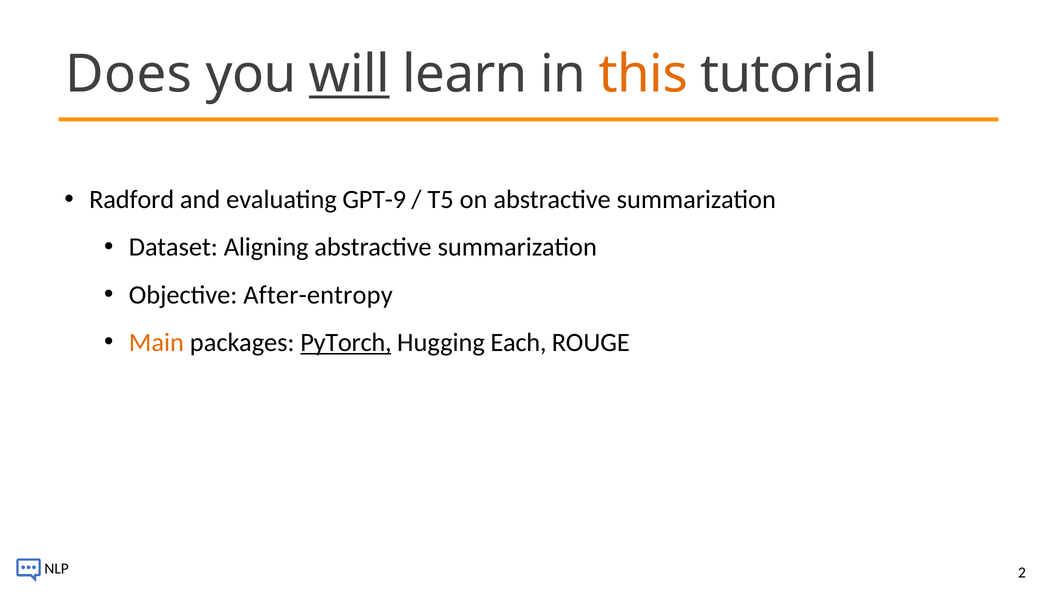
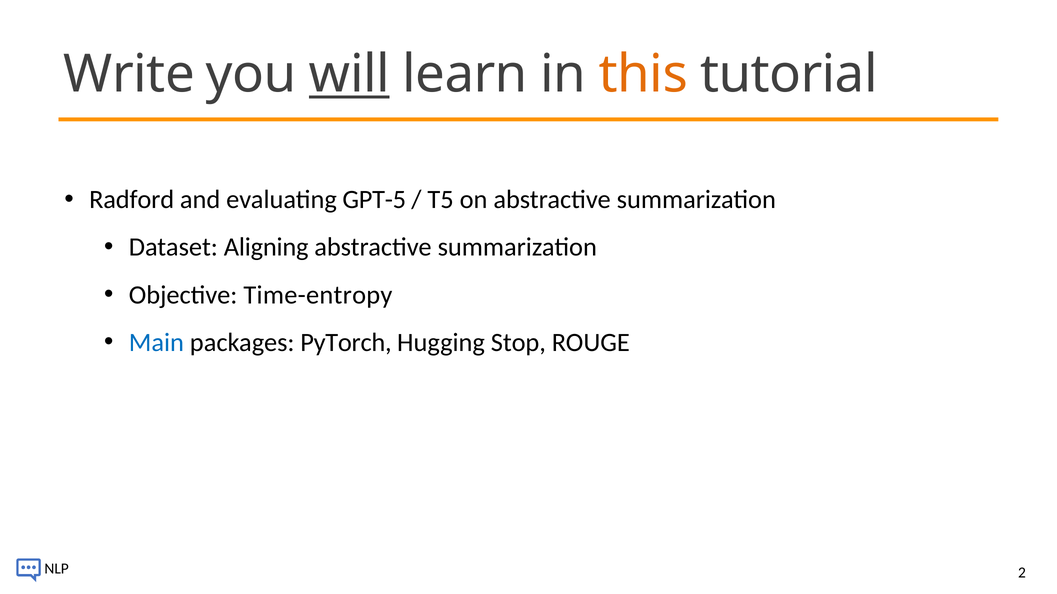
Does: Does -> Write (129, 74)
GPT-9: GPT-9 -> GPT-5 (374, 200)
After-entropy: After-entropy -> Time-entropy (318, 295)
Main colour: orange -> blue (156, 343)
PyTorch underline: present -> none (346, 343)
Each: Each -> Stop (518, 343)
